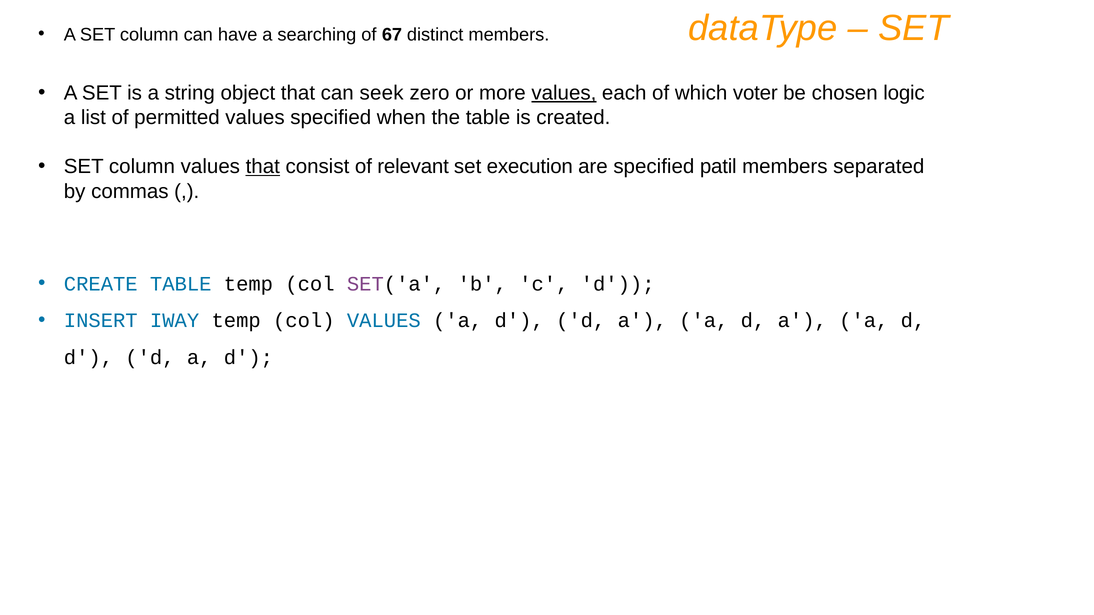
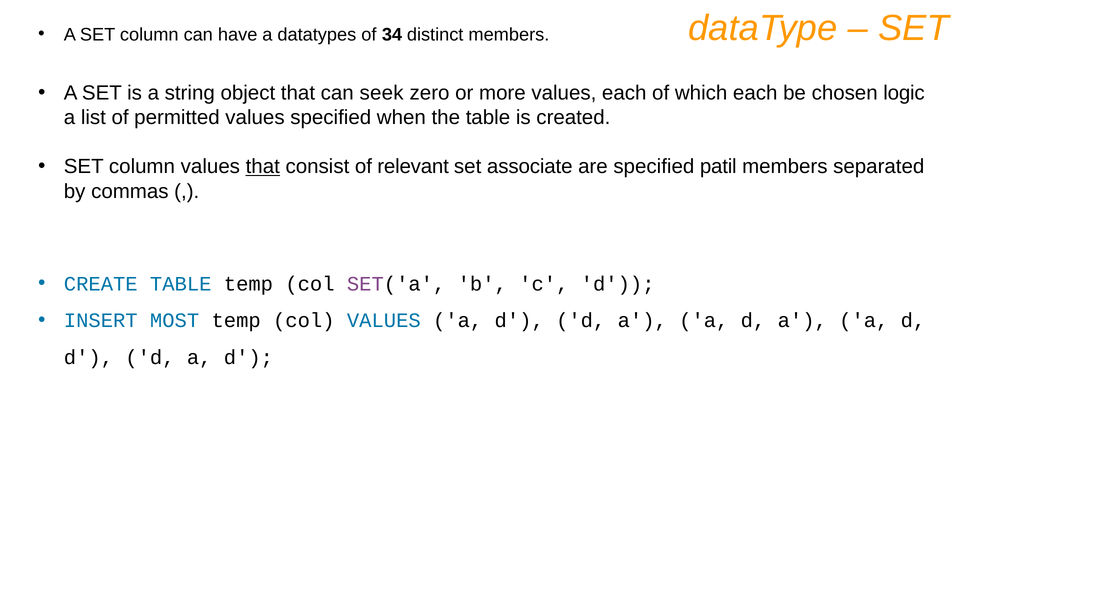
searching: searching -> datatypes (317, 35)
67: 67 -> 34 (392, 35)
values underline: present -> none (564, 93)
which voter: voter -> each (755, 93)
execution: execution -> associate (530, 167)
IWAY: IWAY -> MOST (175, 321)
